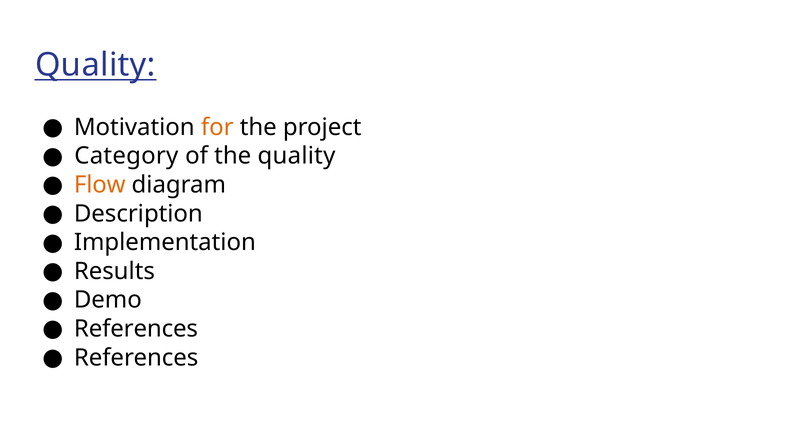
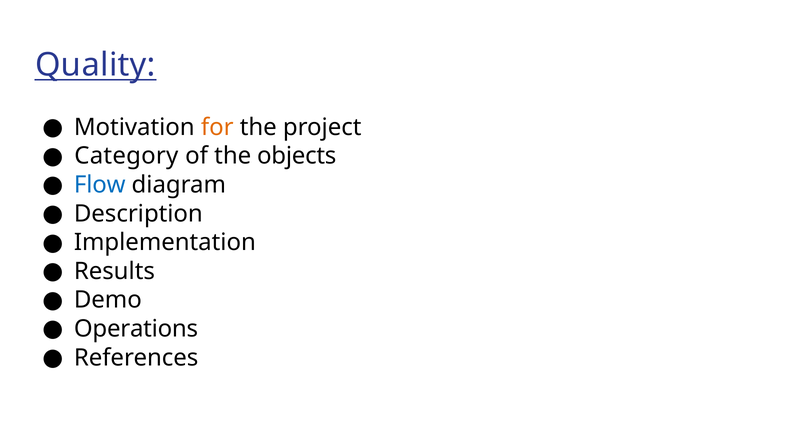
the quality: quality -> objects (297, 156)
Flow colour: orange -> blue (100, 185)
References: References -> Operations (136, 329)
